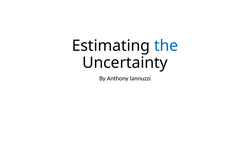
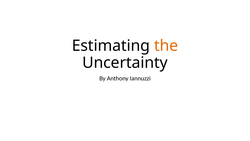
the colour: blue -> orange (166, 46)
